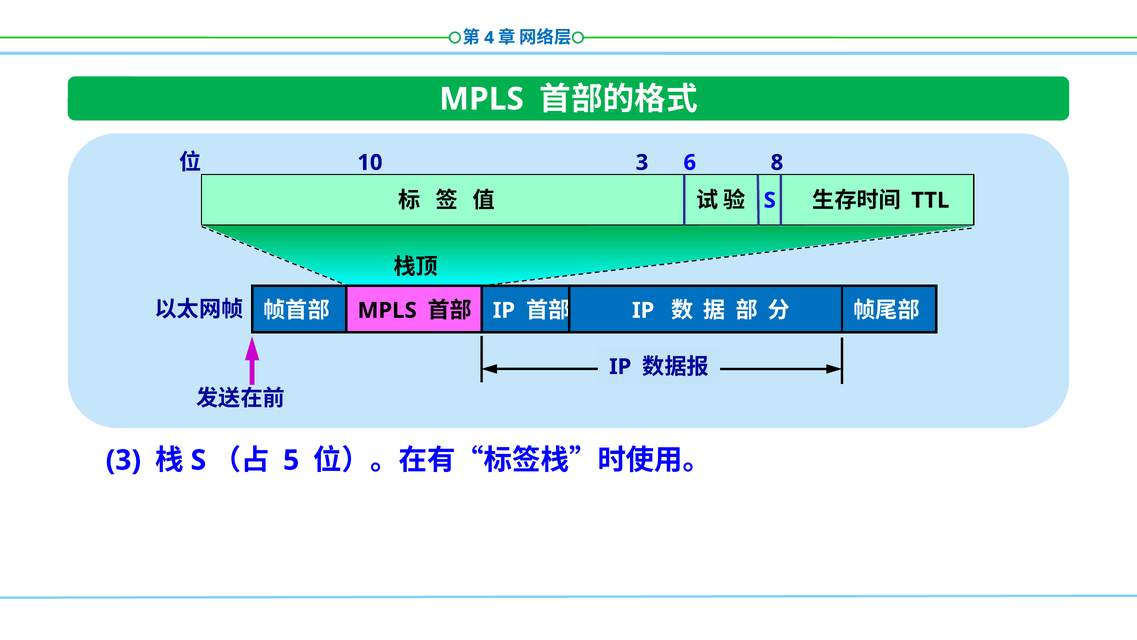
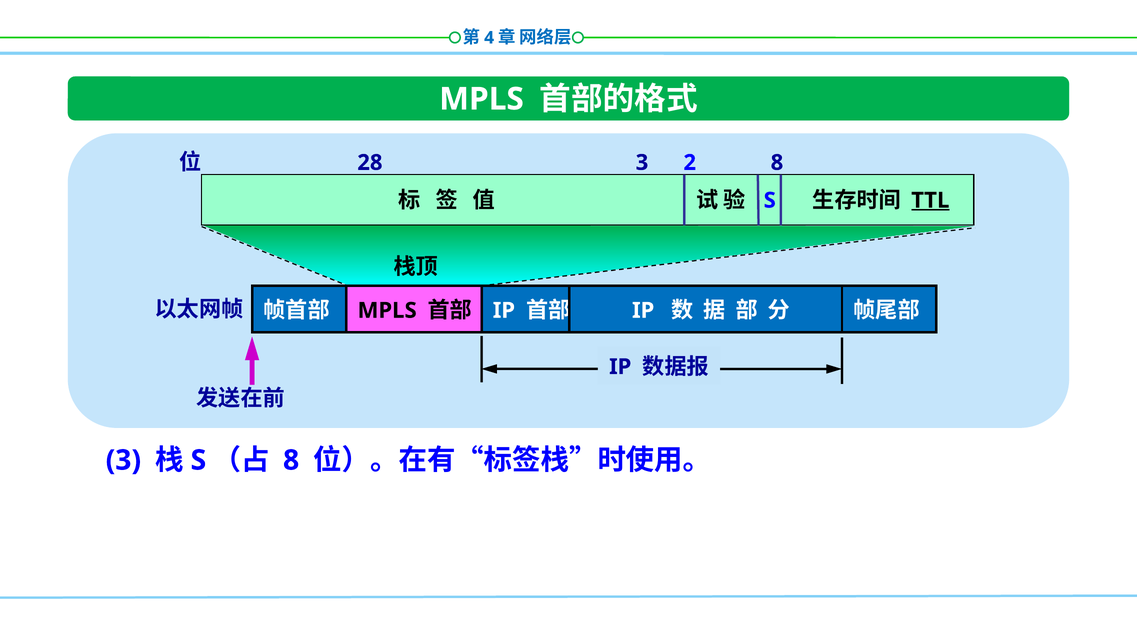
10: 10 -> 28 (370, 162)
6: 6 -> 2 (690, 162)
TTL underline: none -> present (930, 200)
5: 5 -> 8 (291, 460)
